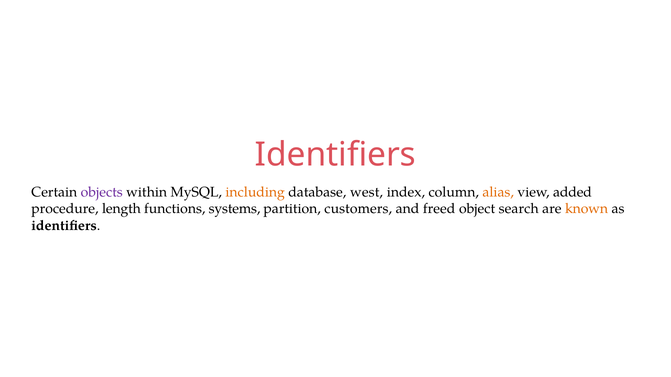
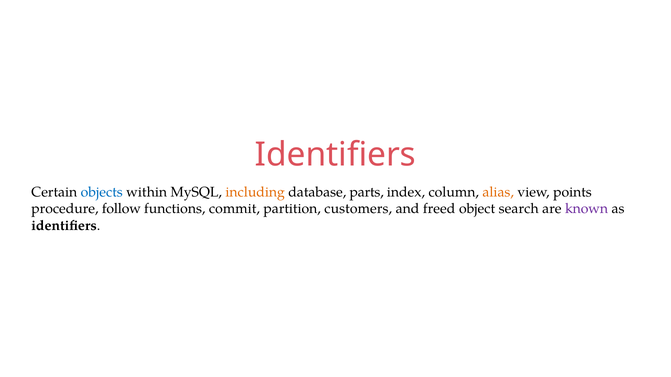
objects colour: purple -> blue (102, 192)
west: west -> parts (367, 192)
added: added -> points (572, 192)
length: length -> follow (121, 209)
systems: systems -> commit (234, 209)
known colour: orange -> purple (587, 209)
